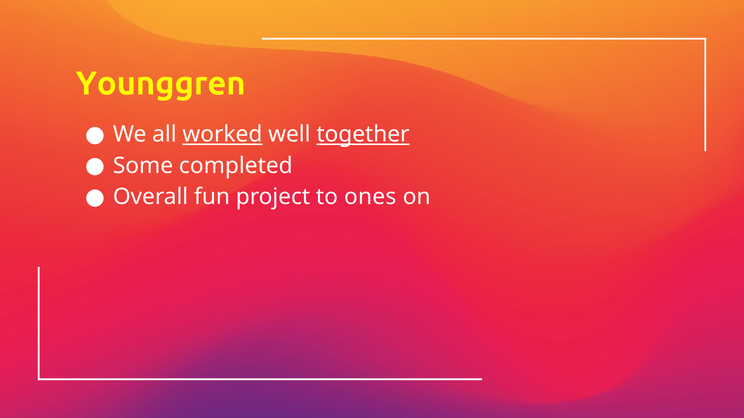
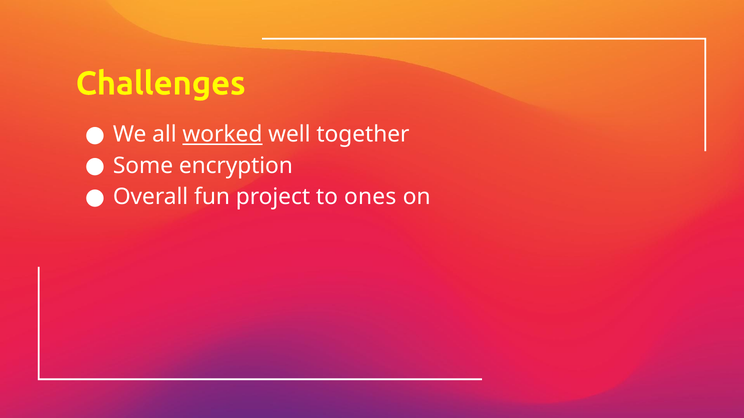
Younggren: Younggren -> Challenges (161, 84)
together underline: present -> none (363, 134)
completed: completed -> encryption (236, 166)
